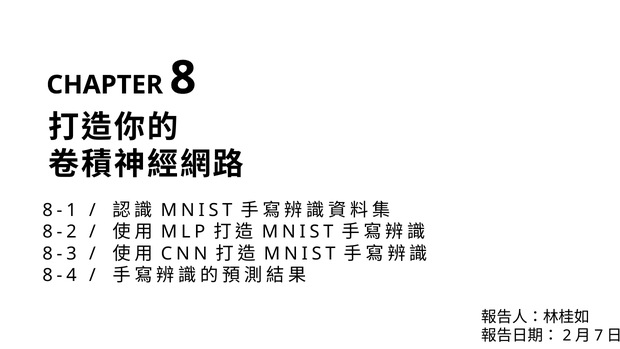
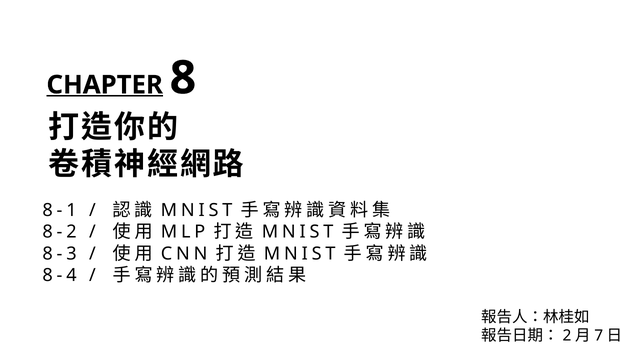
CHAPTER underline: none -> present (105, 85)
